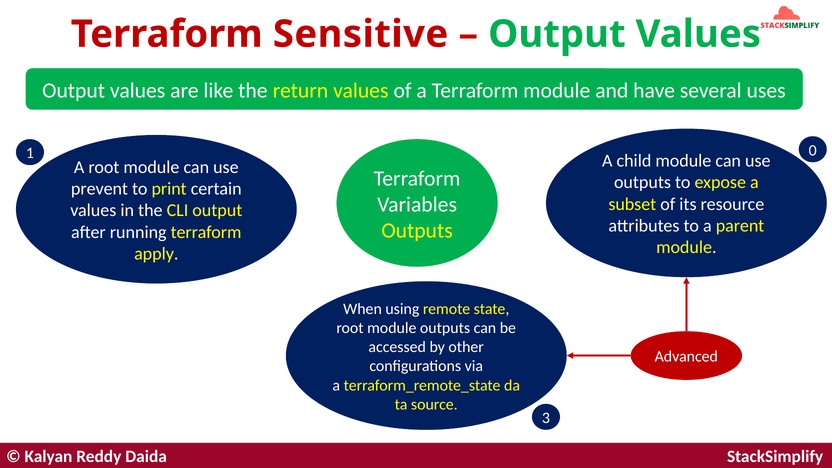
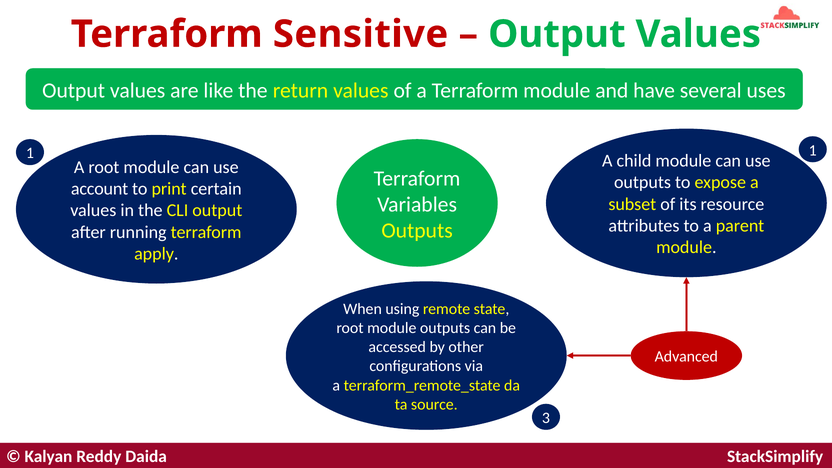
1 0: 0 -> 1 (813, 150)
prevent: prevent -> account (100, 189)
